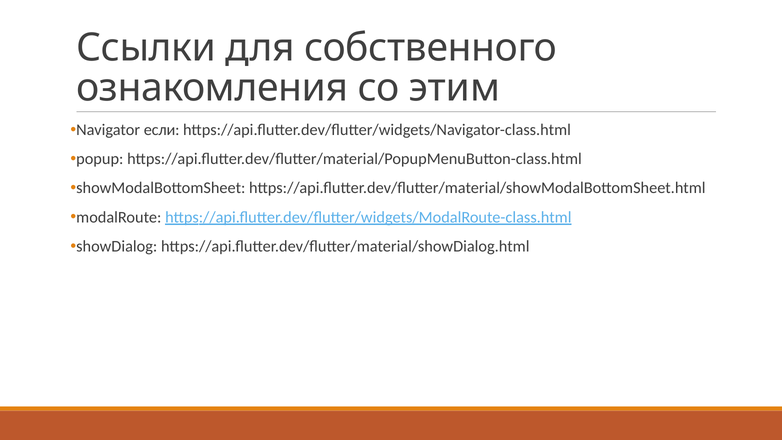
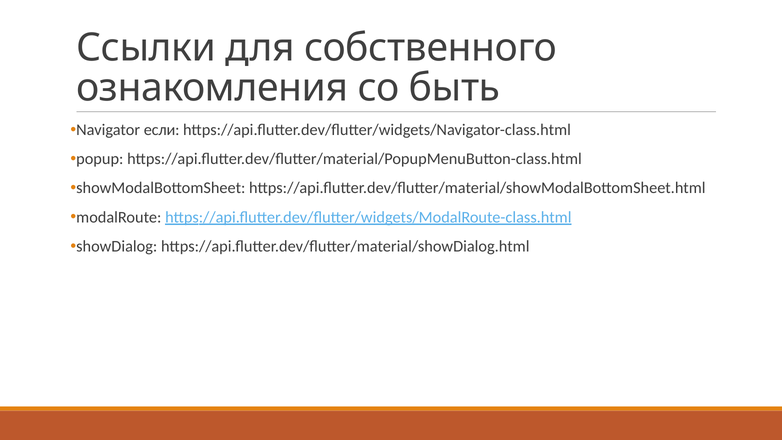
этим: этим -> быть (454, 88)
